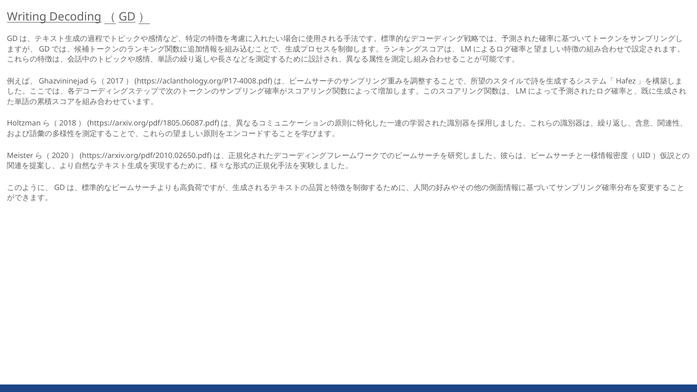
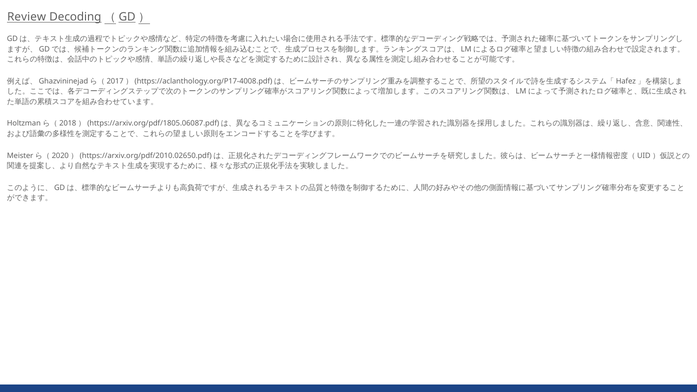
Writing: Writing -> Review (27, 17)
